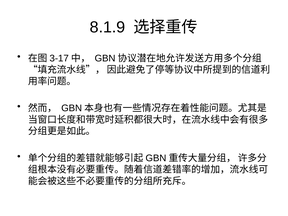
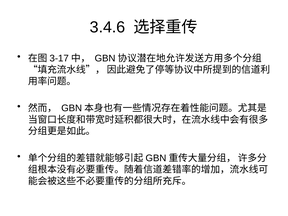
8.1.9: 8.1.9 -> 3.4.6 (108, 27)
